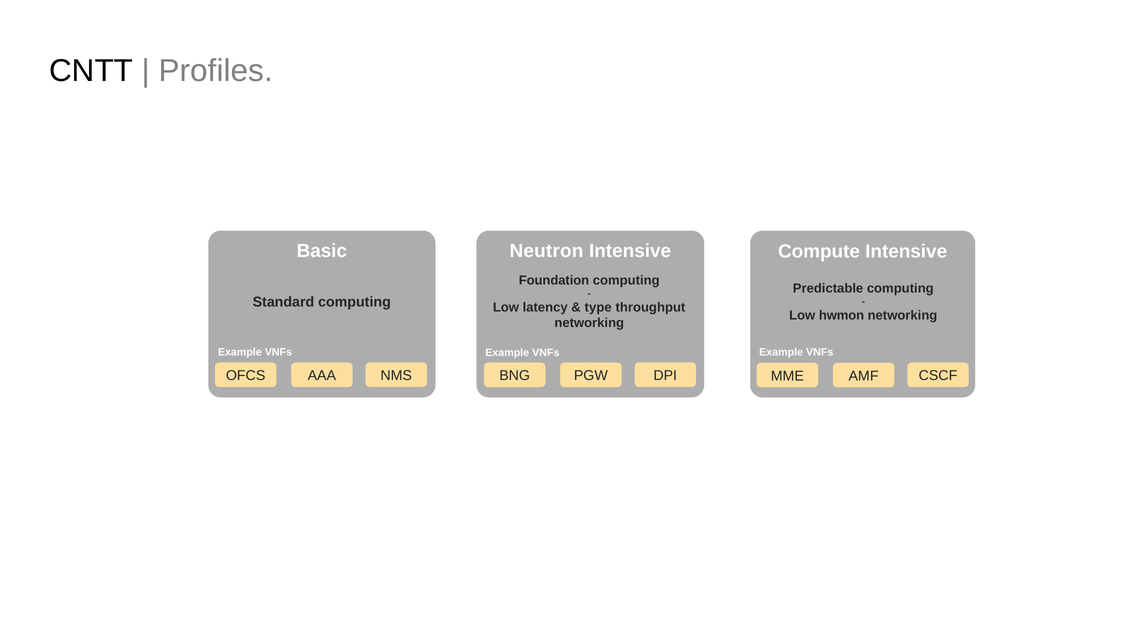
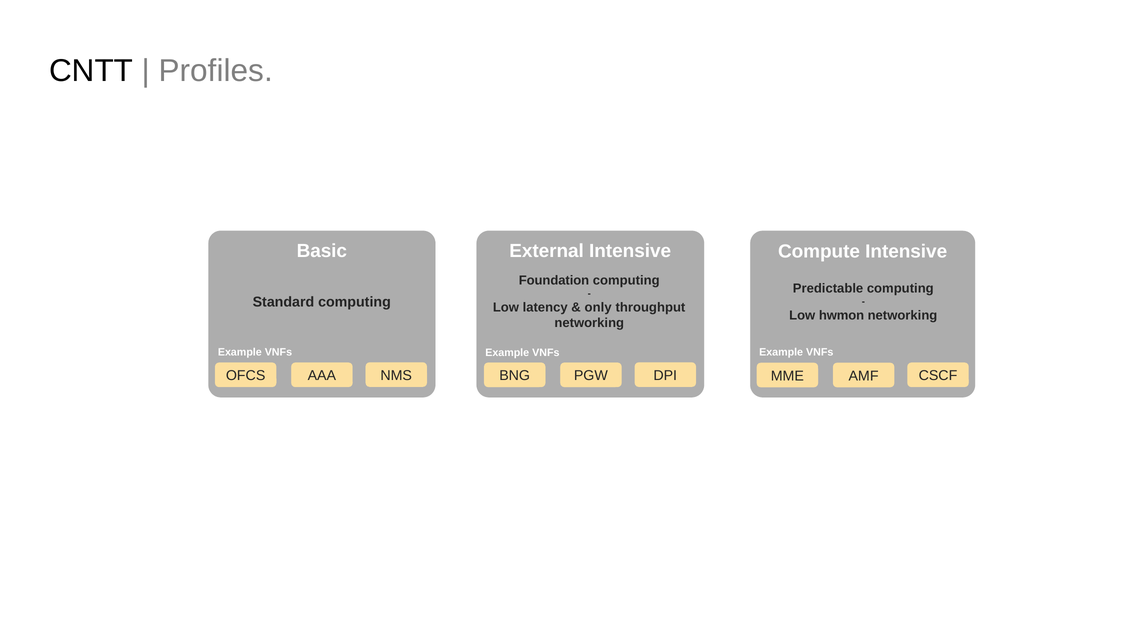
Neutron: Neutron -> External (547, 251)
type: type -> only (598, 307)
